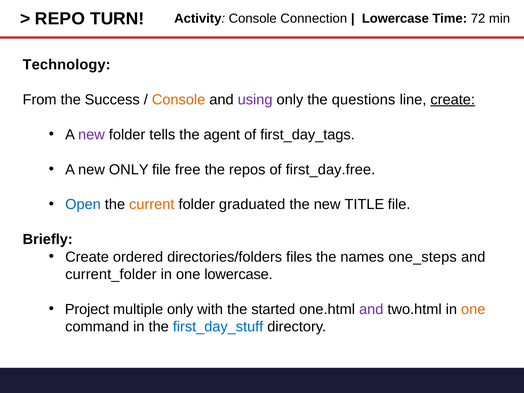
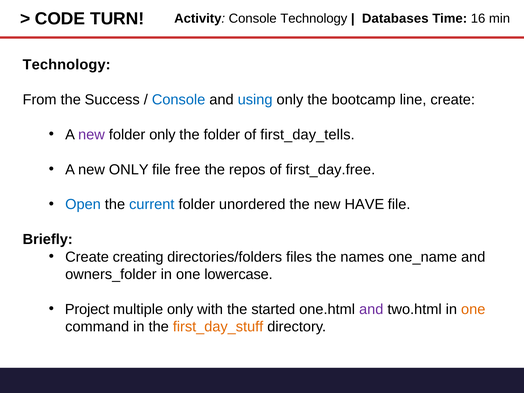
REPO: REPO -> CODE (60, 19)
Console Connection: Connection -> Technology (314, 18)
Lowercase: Lowercase -> Databases (395, 18)
72: 72 -> 16 (478, 18)
Console colour: orange -> blue (179, 100)
using colour: purple -> blue (255, 100)
questions: questions -> bootcamp (364, 100)
create underline: present -> none (453, 100)
folder tells: tells -> only (162, 135)
the agent: agent -> folder (222, 135)
first_day_tags: first_day_tags -> first_day_tells (308, 135)
current colour: orange -> blue (152, 205)
graduated: graduated -> unordered (252, 205)
TITLE: TITLE -> HAVE (364, 205)
ordered: ordered -> creating (138, 257)
one_steps: one_steps -> one_name (423, 257)
current_folder: current_folder -> owners_folder (111, 274)
first_day_stuff colour: blue -> orange (218, 327)
